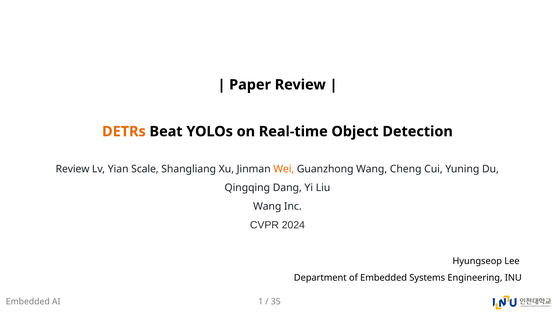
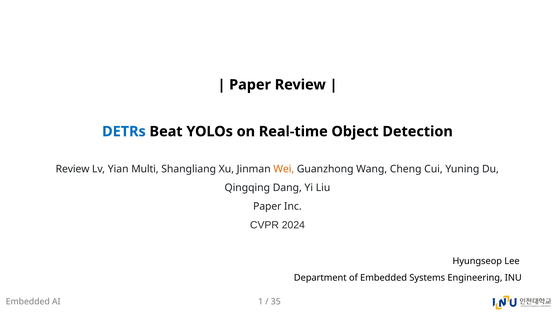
DETRs colour: orange -> blue (124, 132)
Scale: Scale -> Multi (145, 169)
Wang: Wang -> Paper (267, 207)
